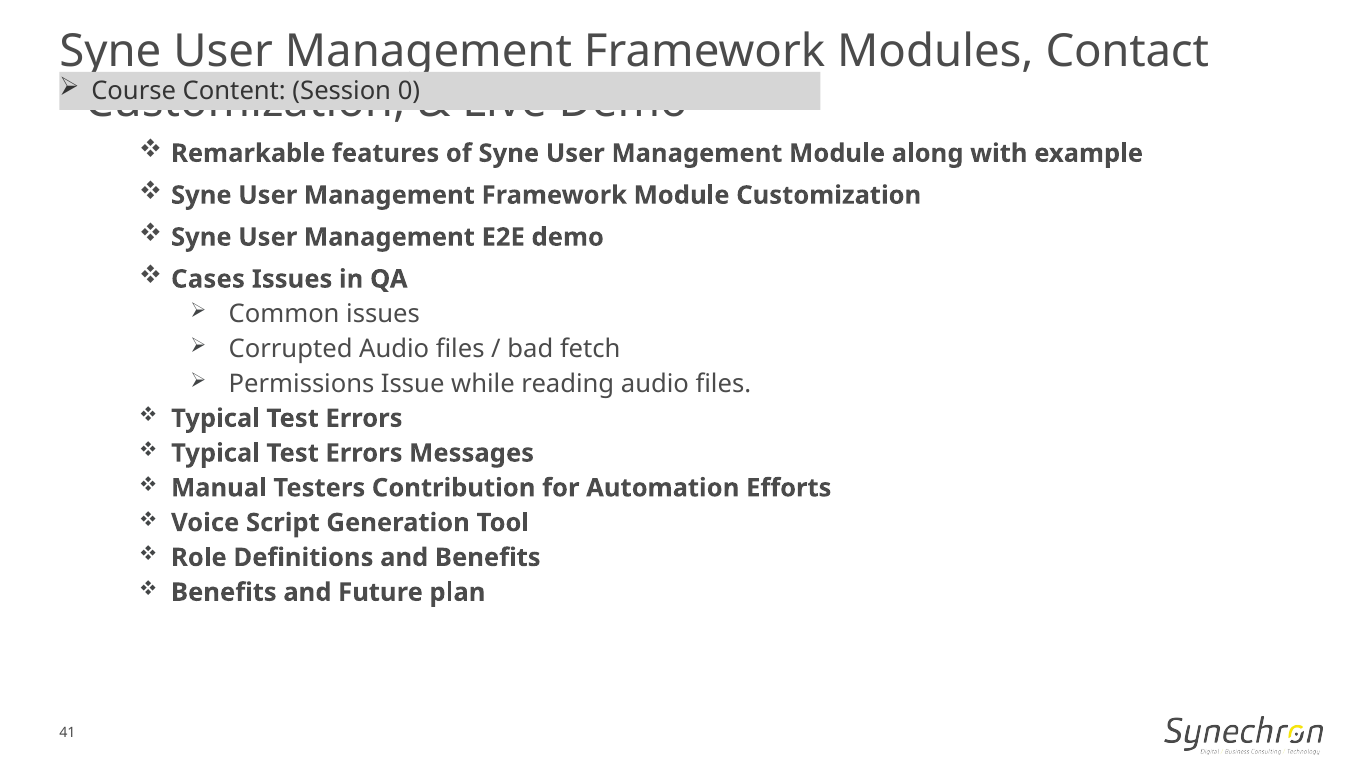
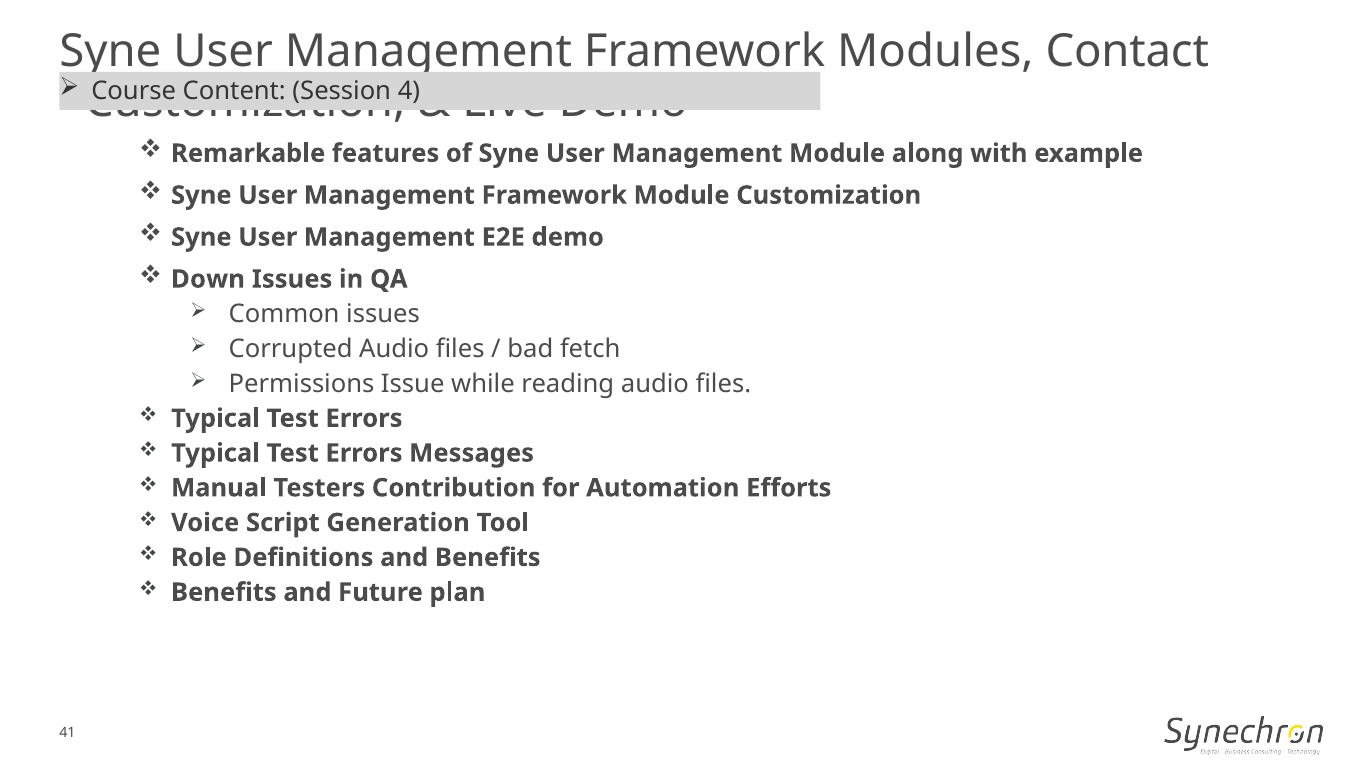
0: 0 -> 4 (409, 91)
Cases: Cases -> Down (208, 279)
